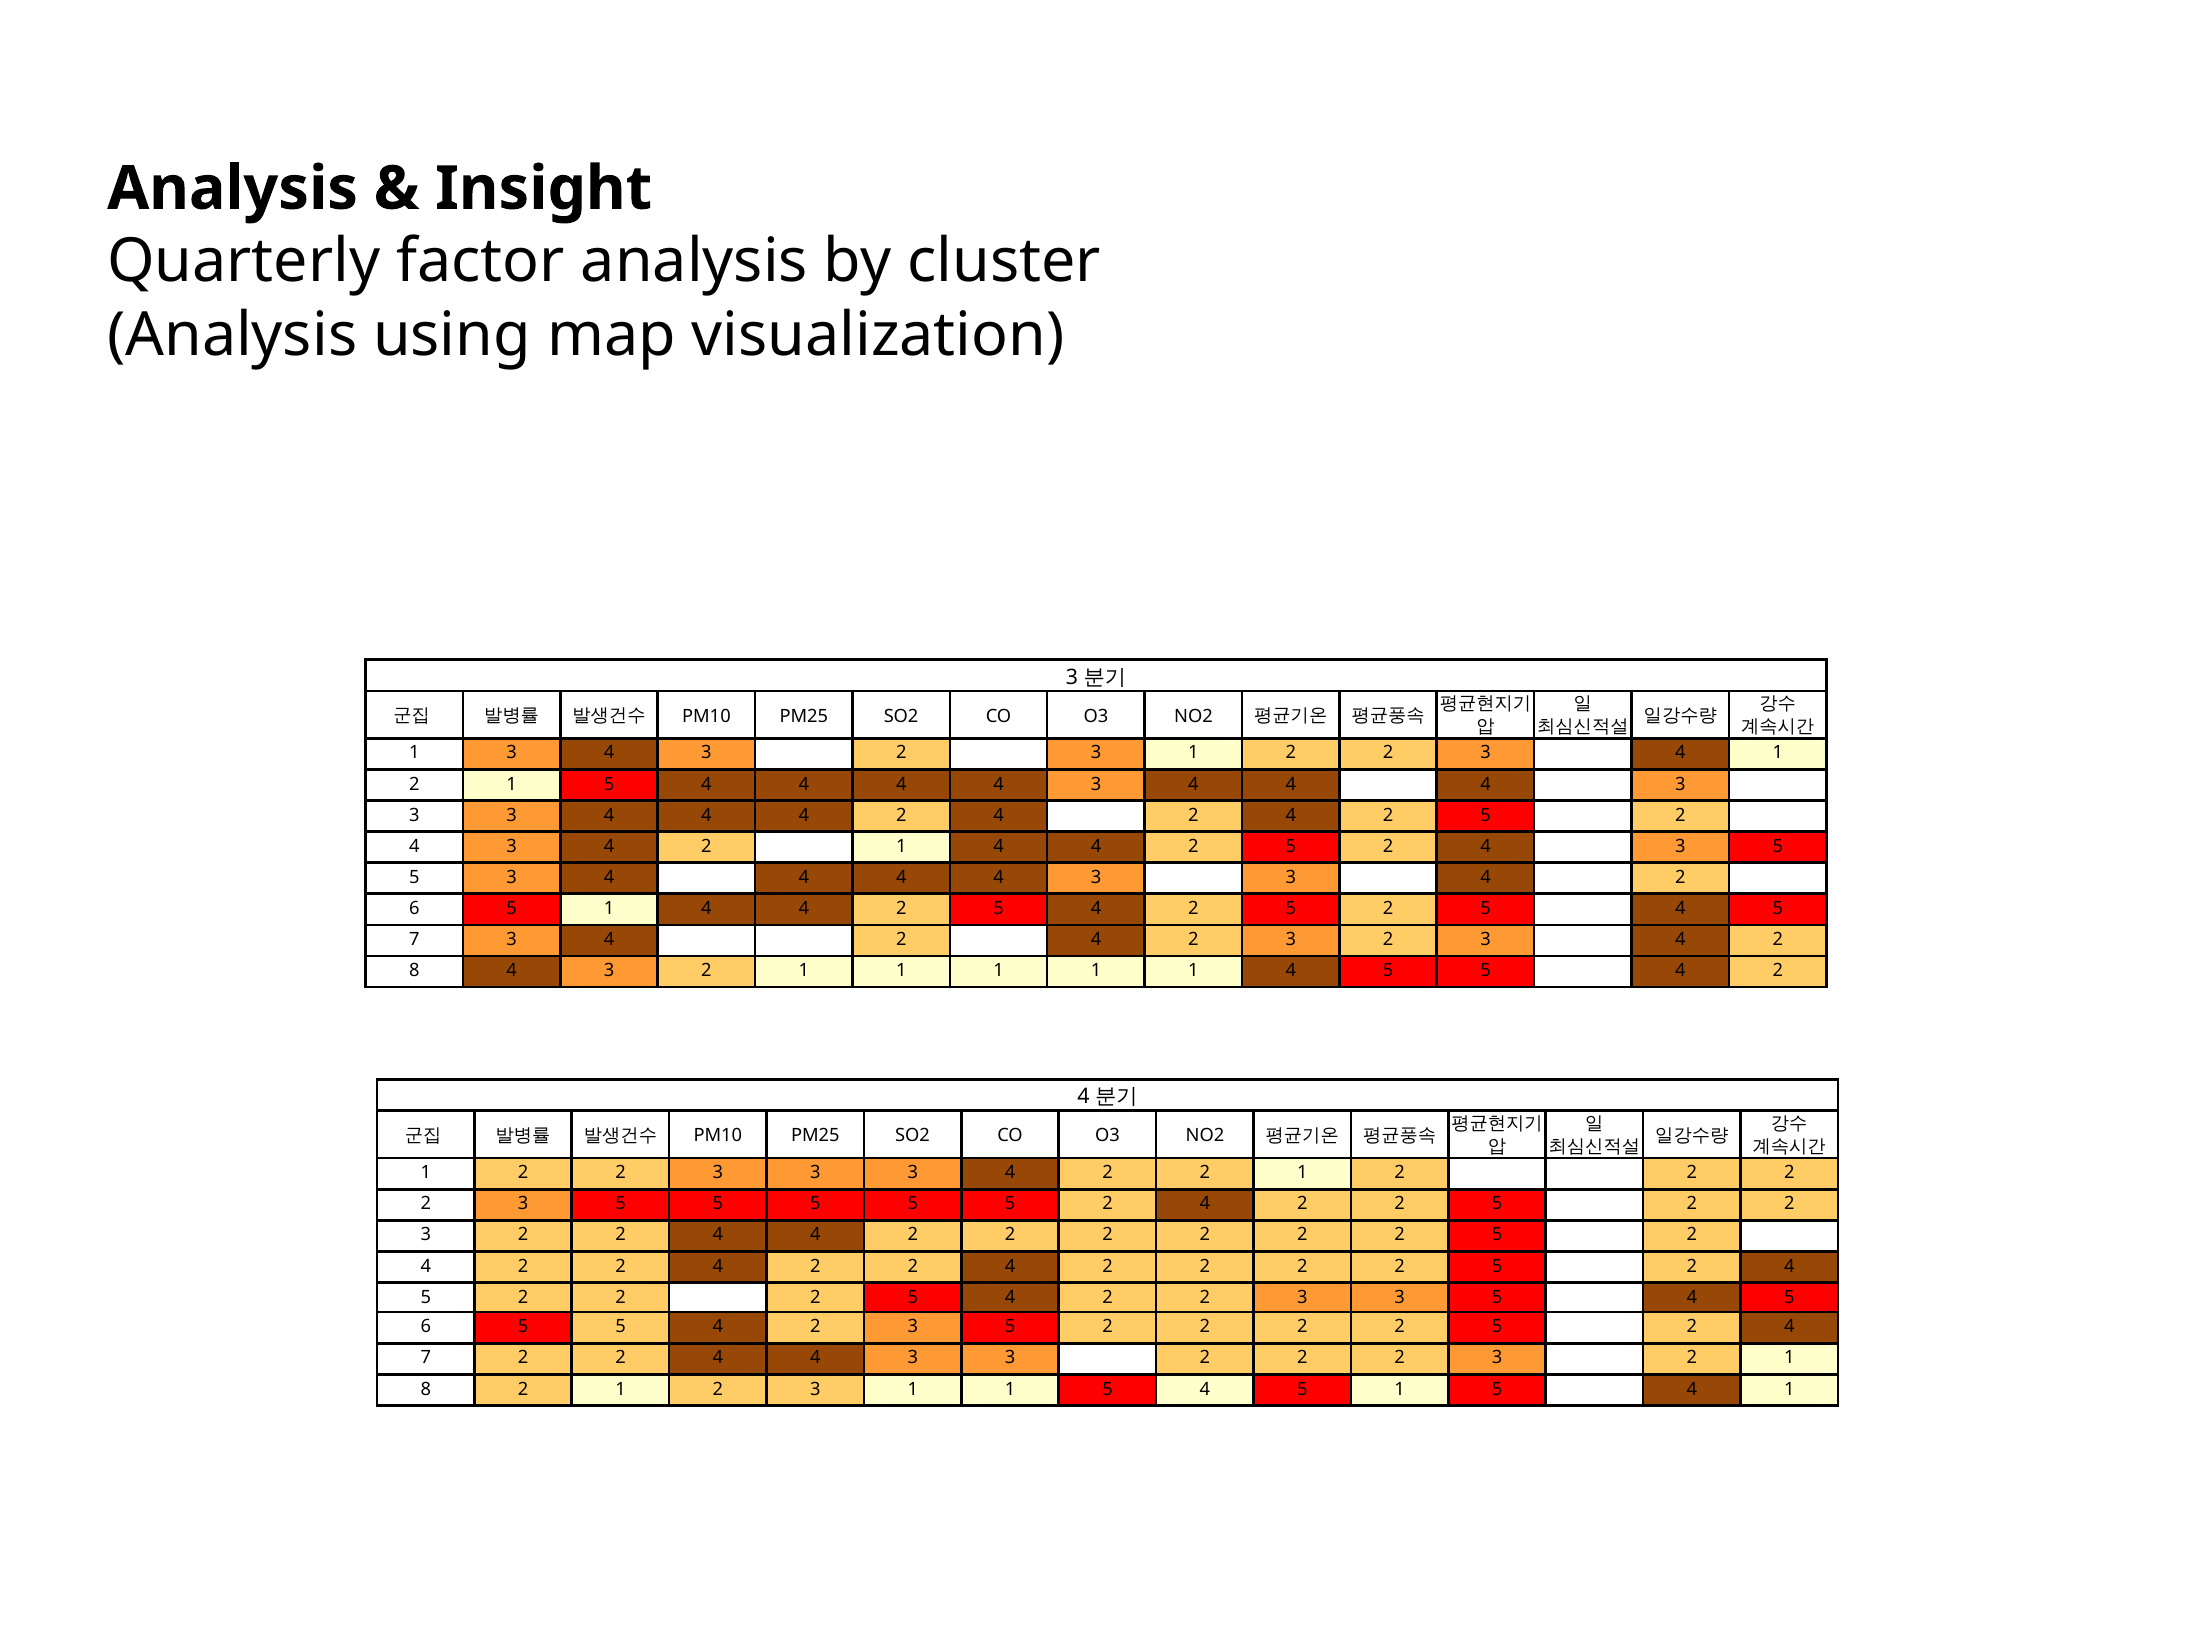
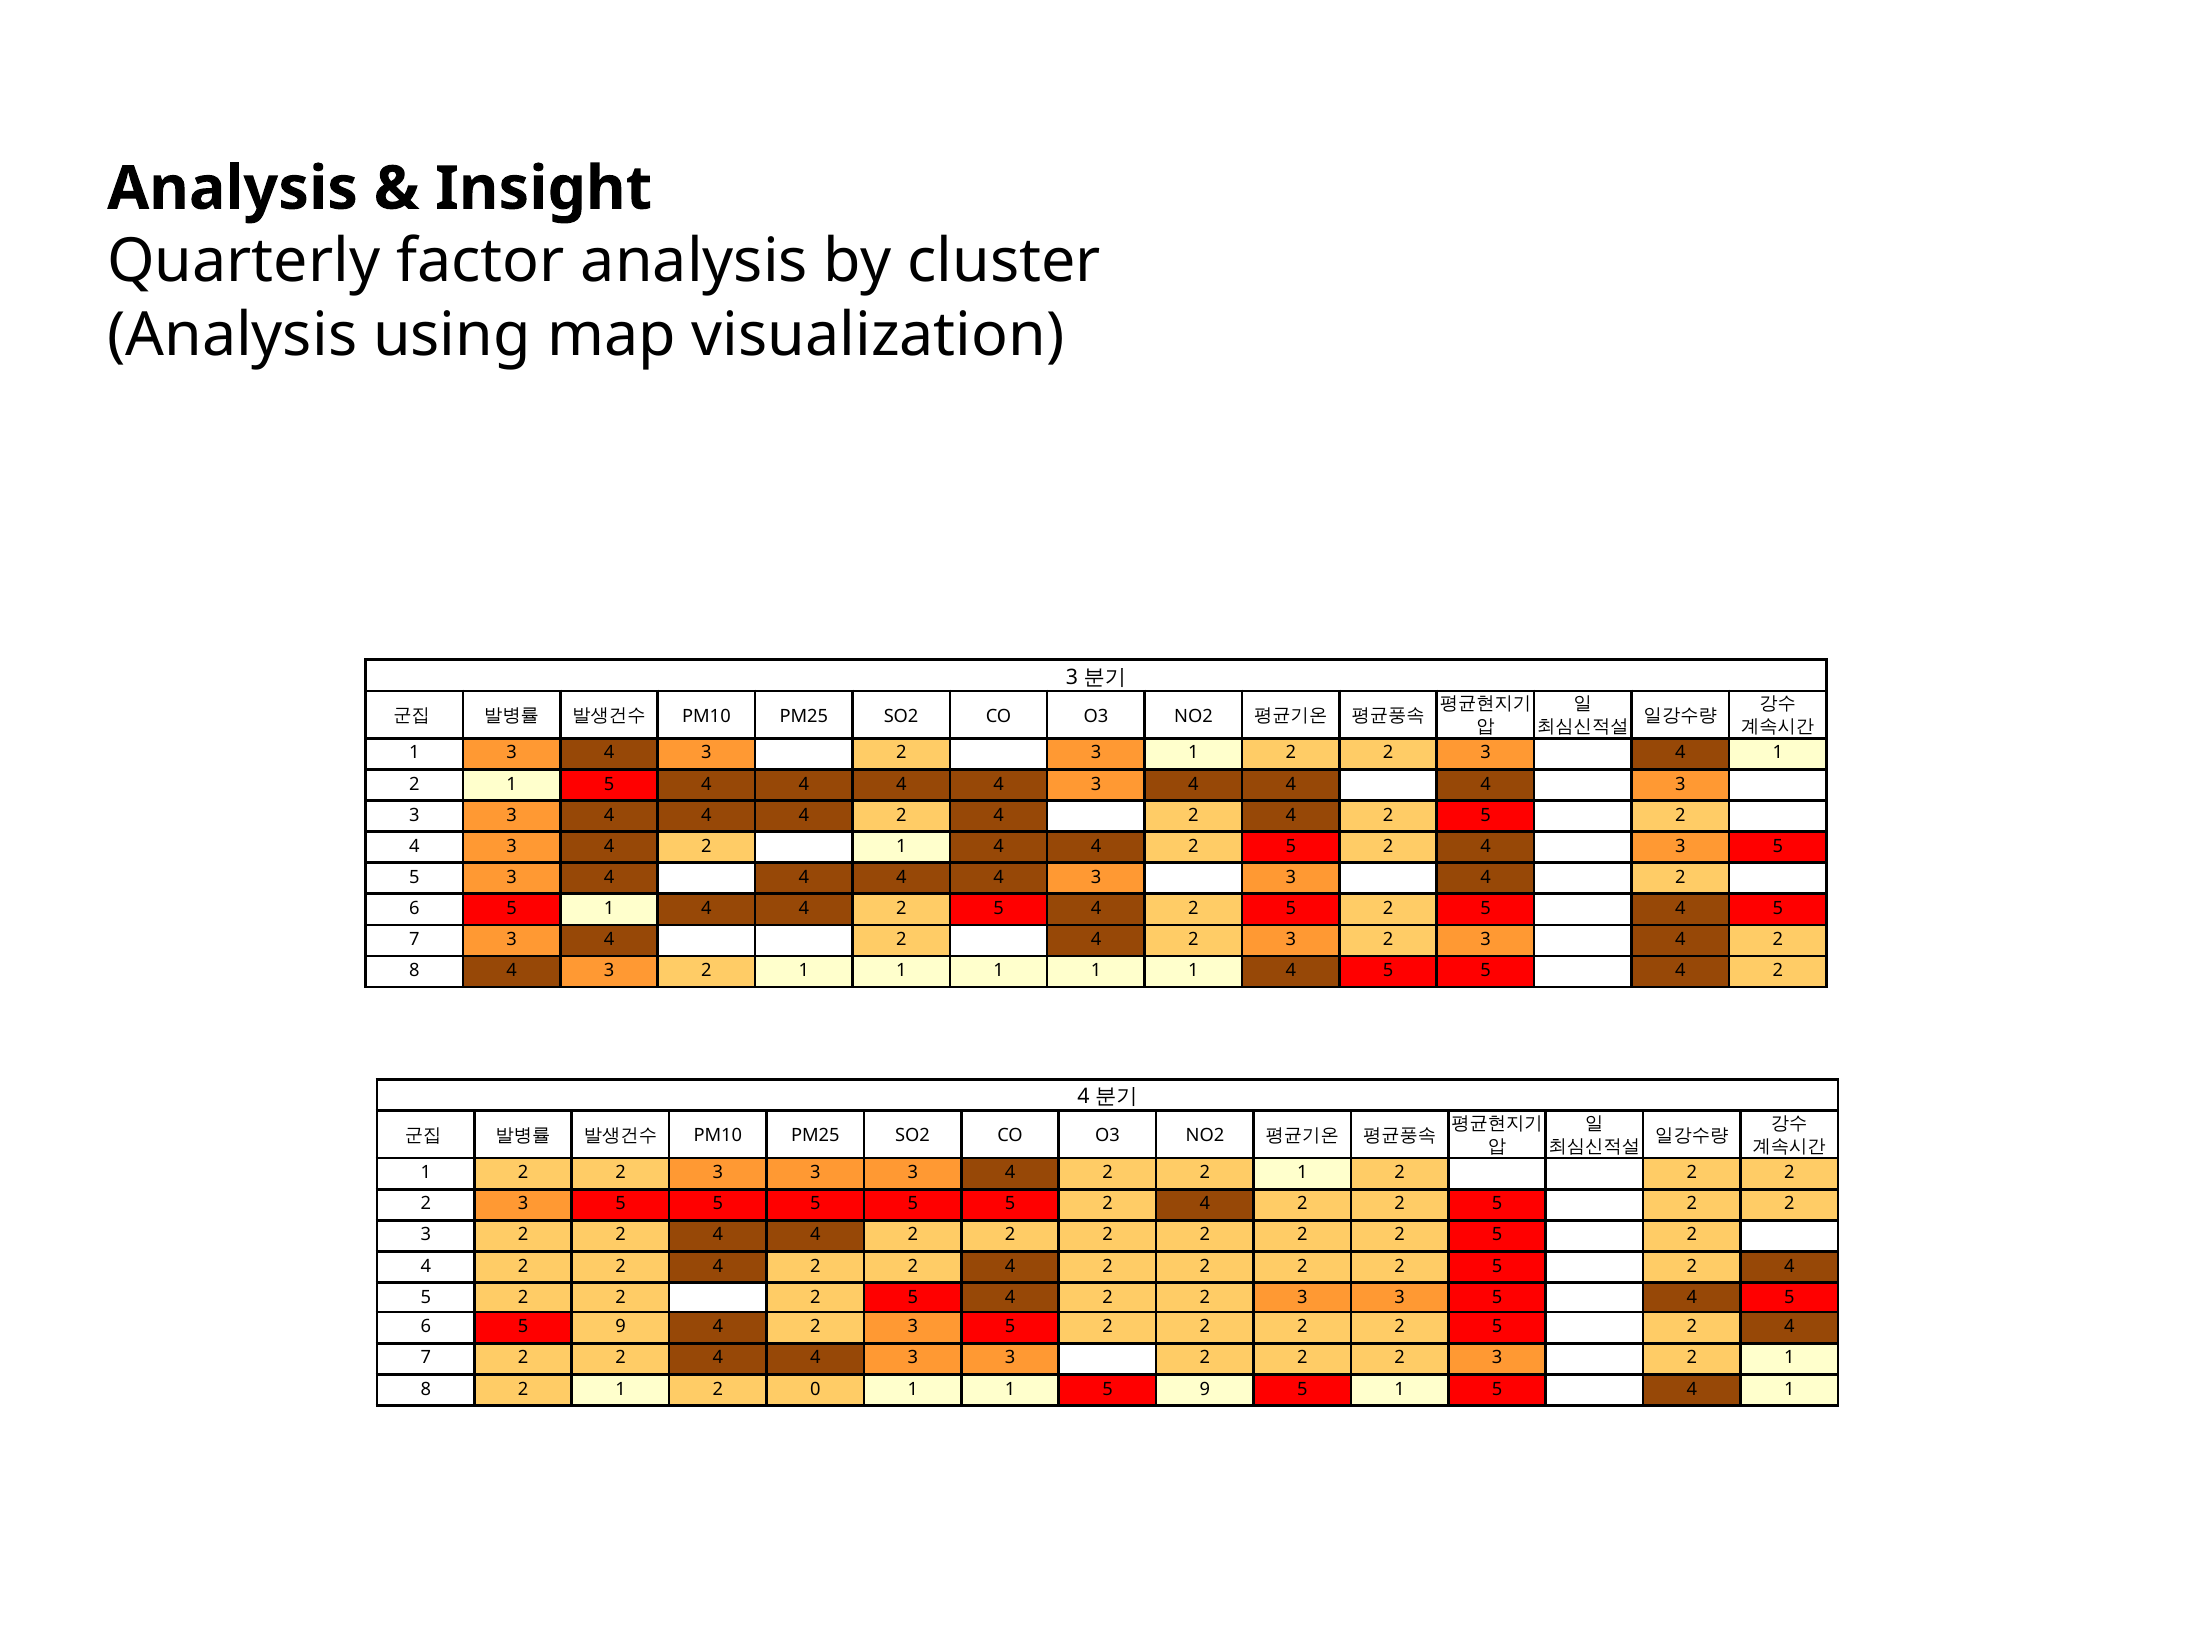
6 5 5: 5 -> 9 (621, 1327)
1 2 3: 3 -> 0 (815, 1389)
1 1 5 4: 4 -> 9 (1205, 1389)
